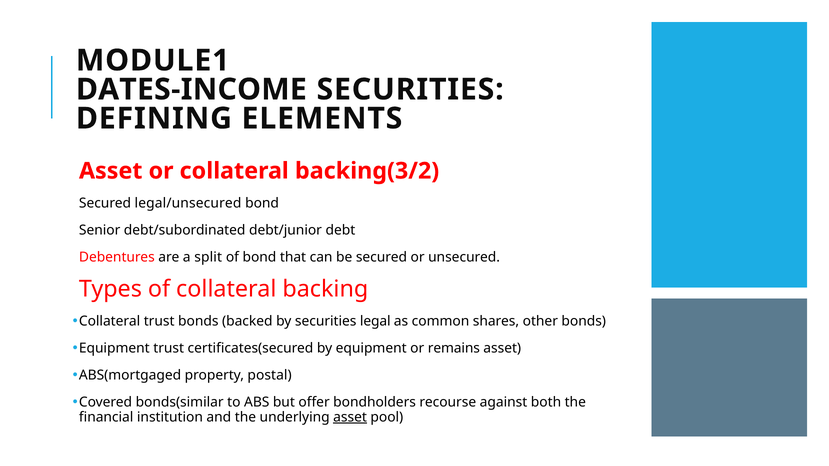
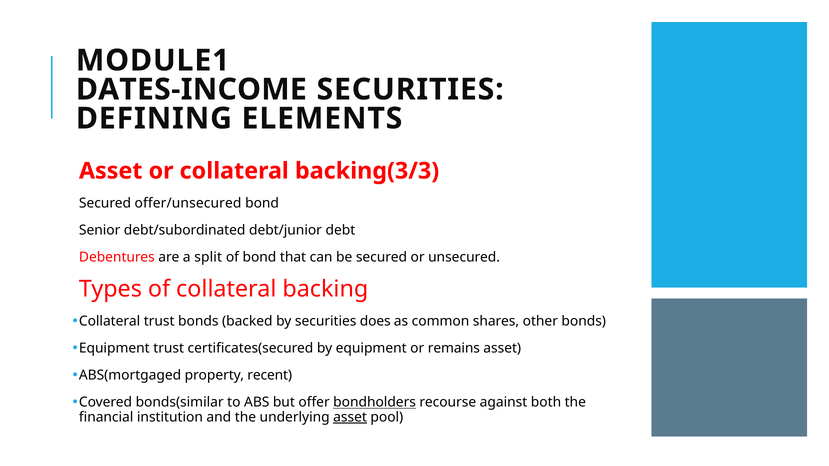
backing(3/2: backing(3/2 -> backing(3/3 (367, 171)
legal/unsecured: legal/unsecured -> offer/unsecured (188, 203)
legal: legal -> does (375, 322)
postal: postal -> recent (270, 376)
bondholders underline: none -> present (375, 403)
